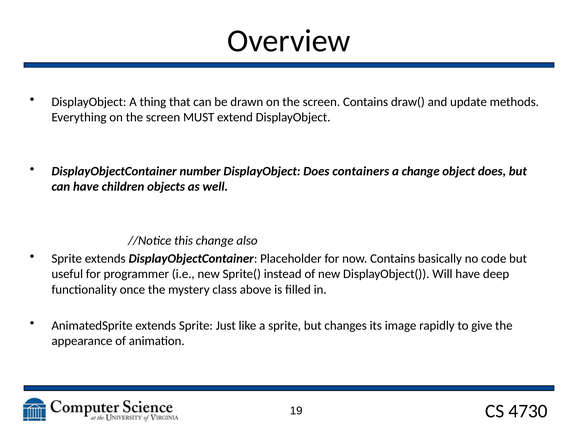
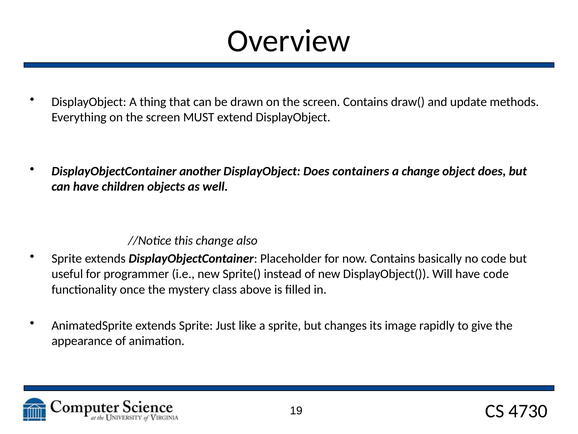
number: number -> another (200, 171)
have deep: deep -> code (496, 274)
